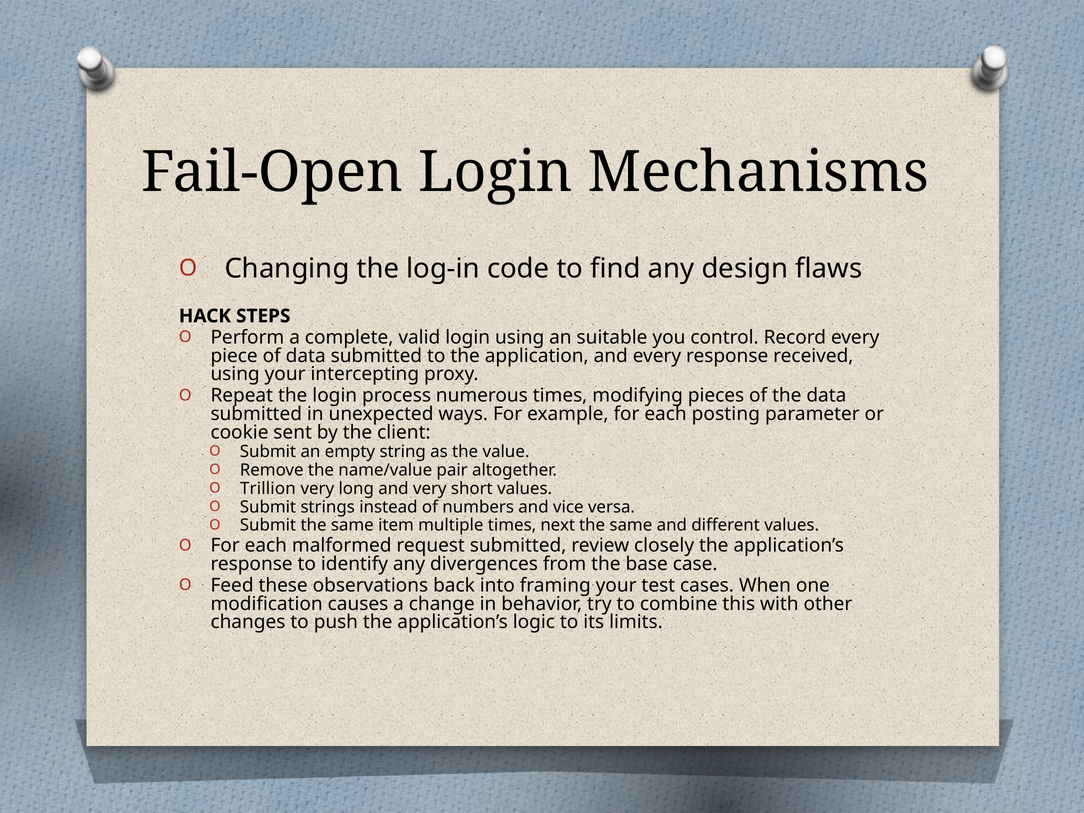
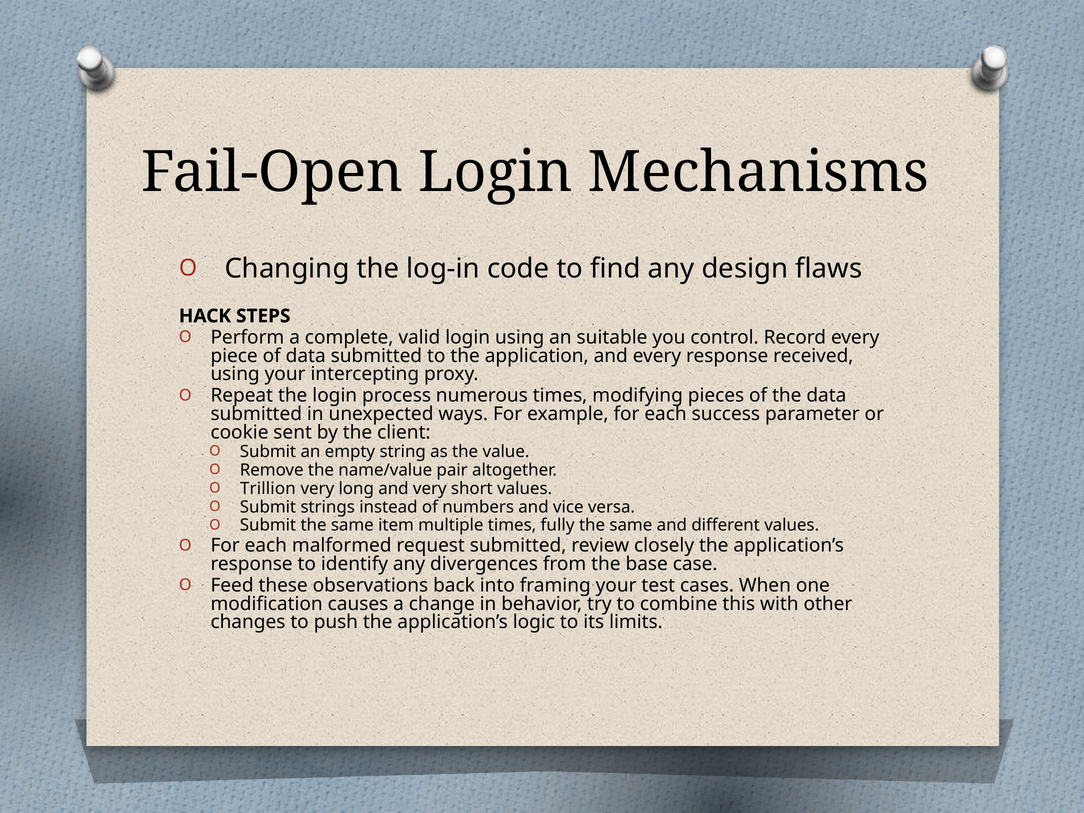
posting: posting -> success (726, 414)
next: next -> fully (558, 525)
